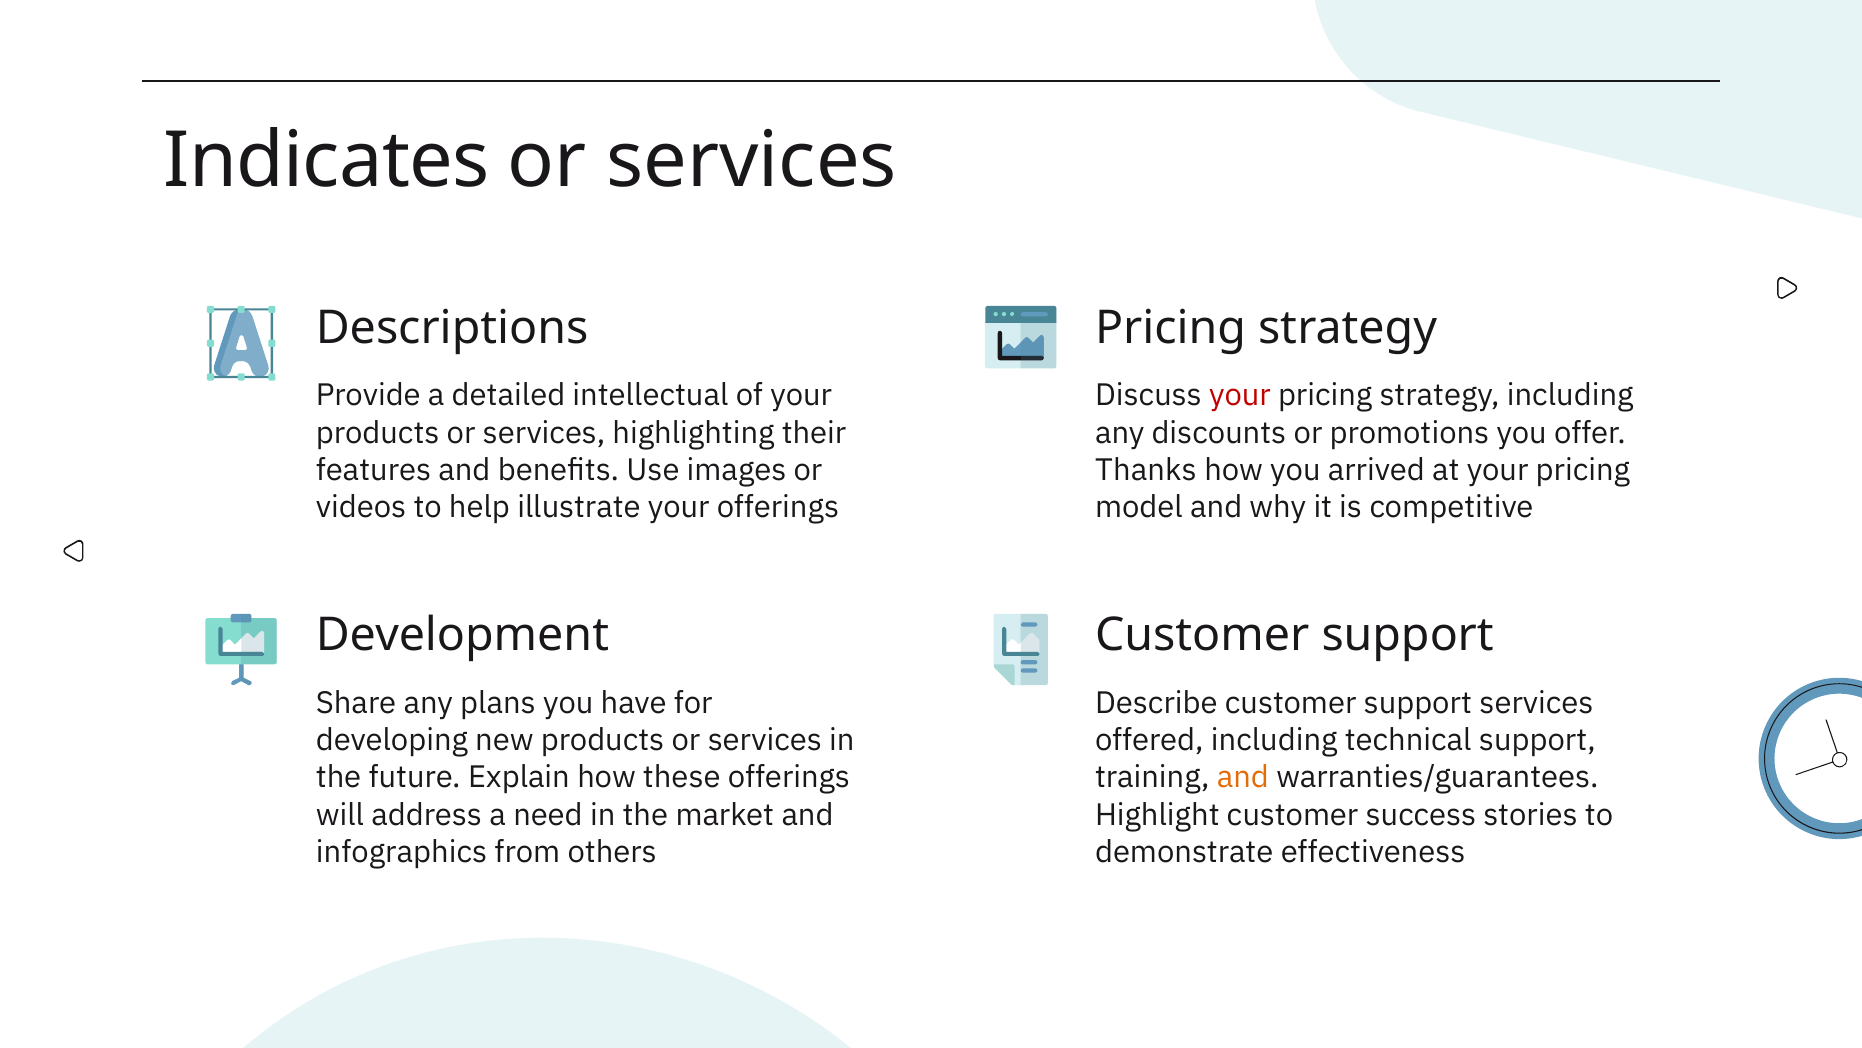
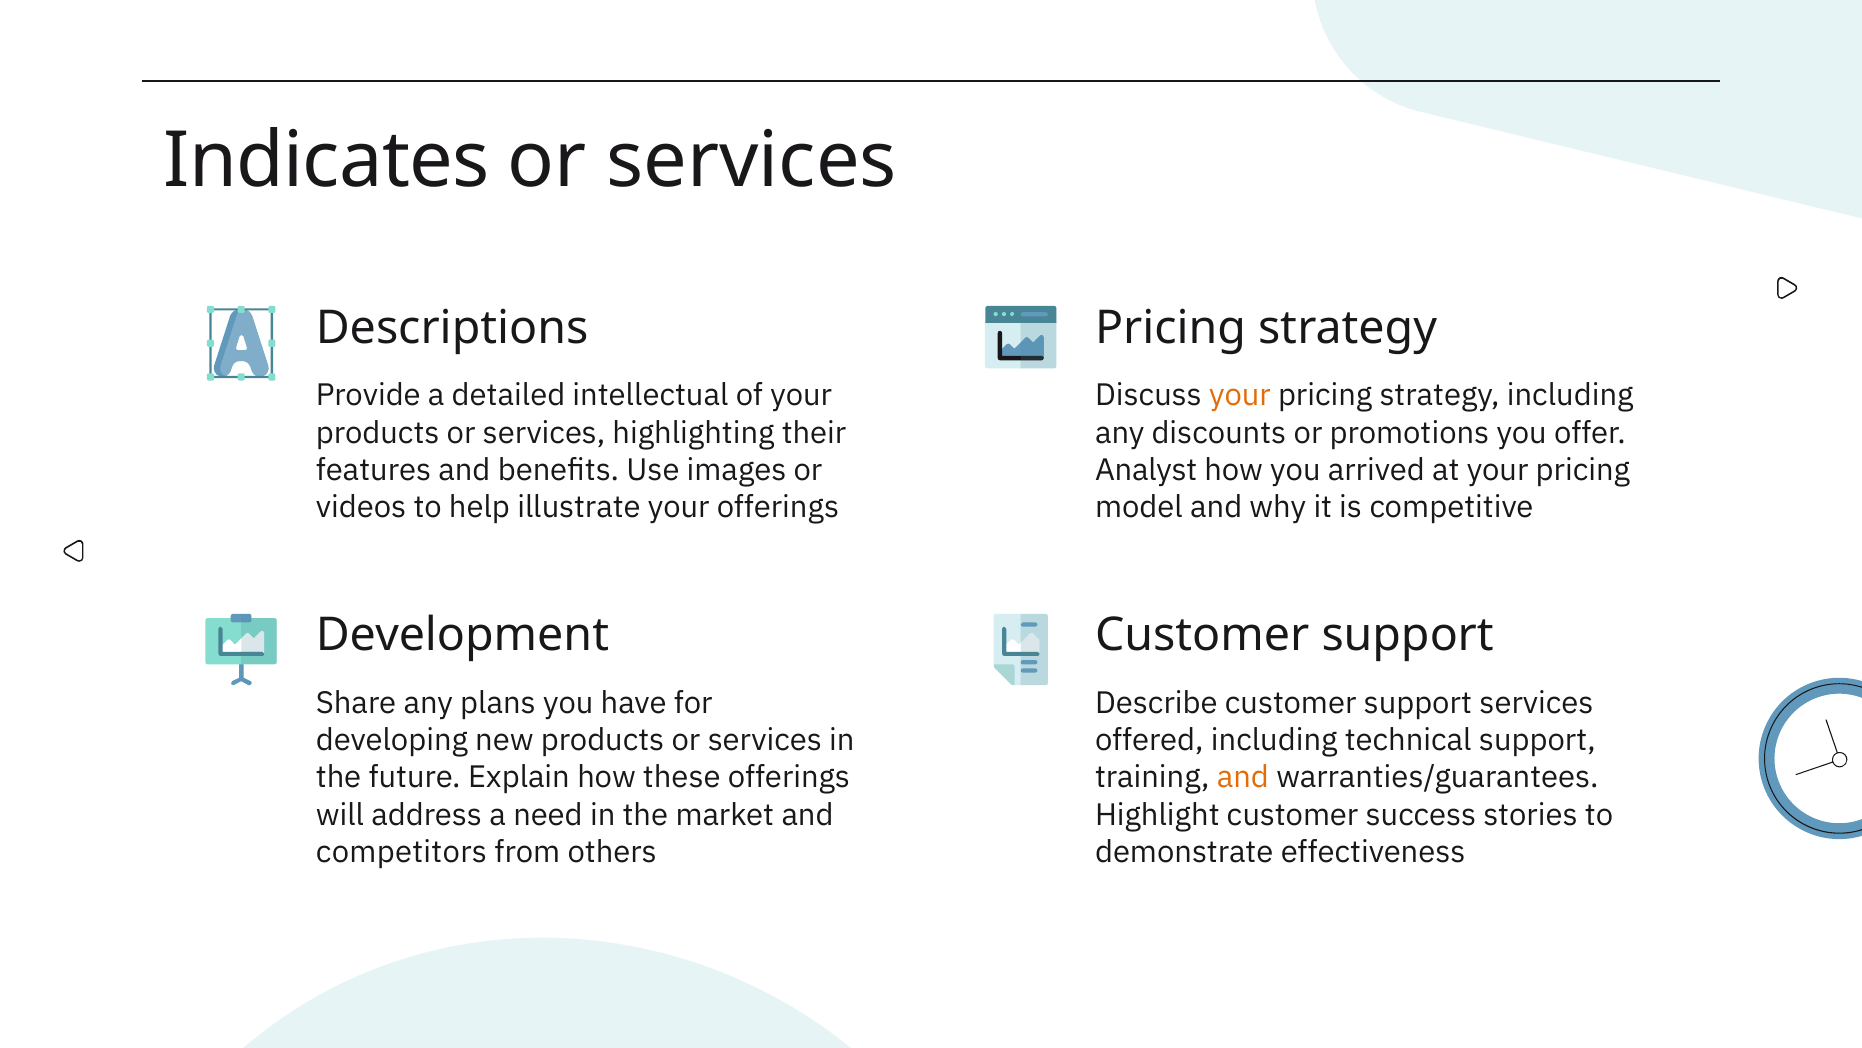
your colour: red -> orange (1240, 396)
Thanks: Thanks -> Analyst (1146, 470)
infographics: infographics -> competitors (401, 852)
